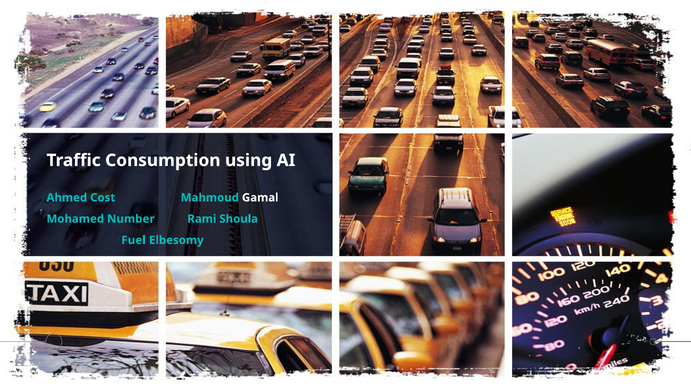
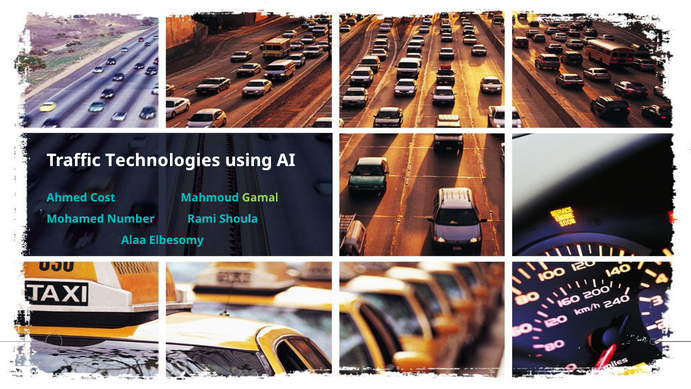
Consumption: Consumption -> Technologies (163, 160)
Gamal colour: white -> light green (260, 197)
Fuel: Fuel -> Alaa (134, 240)
